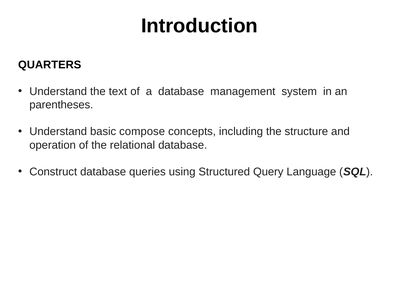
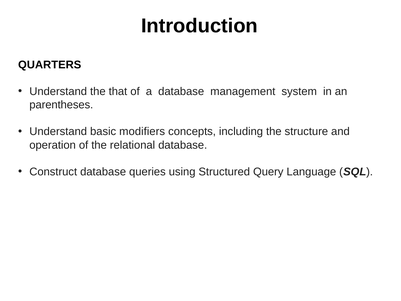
text: text -> that (118, 91)
compose: compose -> modifiers (142, 132)
